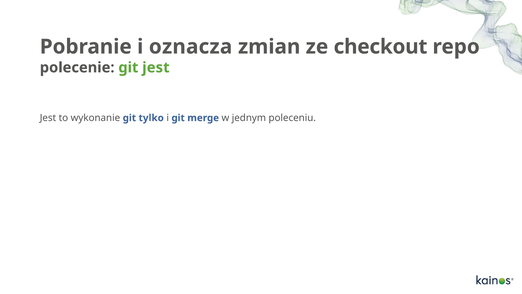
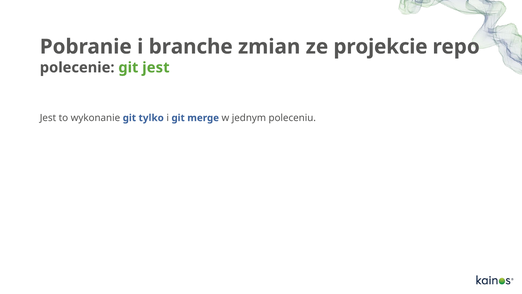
oznacza: oznacza -> branche (191, 47)
checkout: checkout -> projekcie (381, 47)
